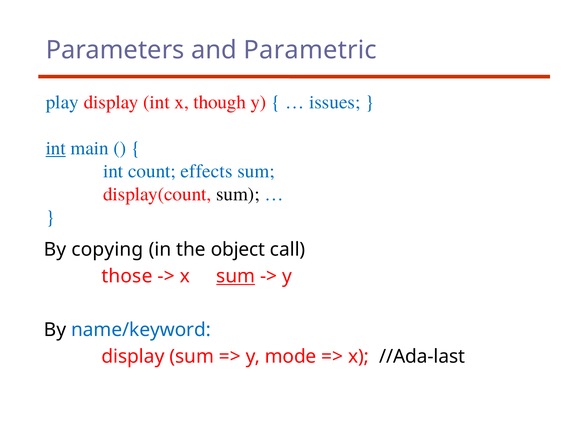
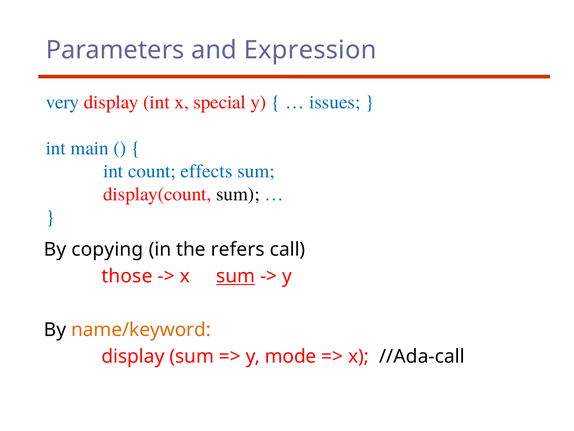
Parametric: Parametric -> Expression (310, 50)
play: play -> very (62, 102)
though: though -> special (220, 102)
int underline: present -> none (56, 148)
object: object -> refers (238, 249)
name/keyword colour: blue -> orange (141, 329)
//Ada-last: //Ada-last -> //Ada-call (422, 356)
